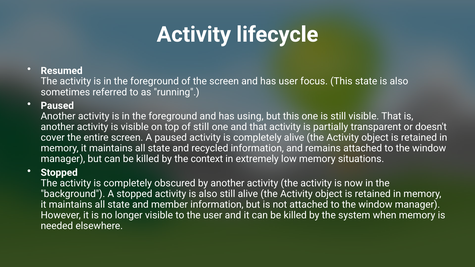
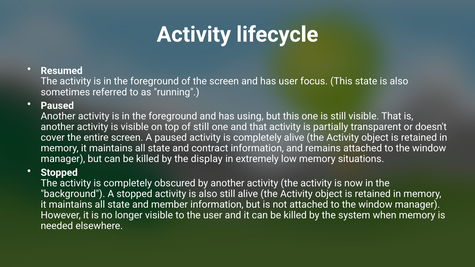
recycled: recycled -> contract (210, 148)
context: context -> display (207, 159)
